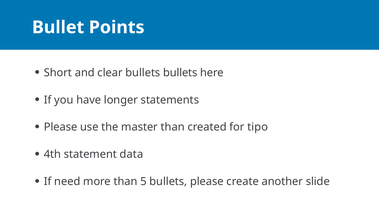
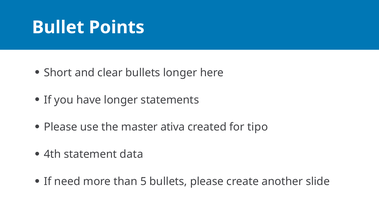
bullets bullets: bullets -> longer (180, 73)
master than: than -> ativa (173, 127)
